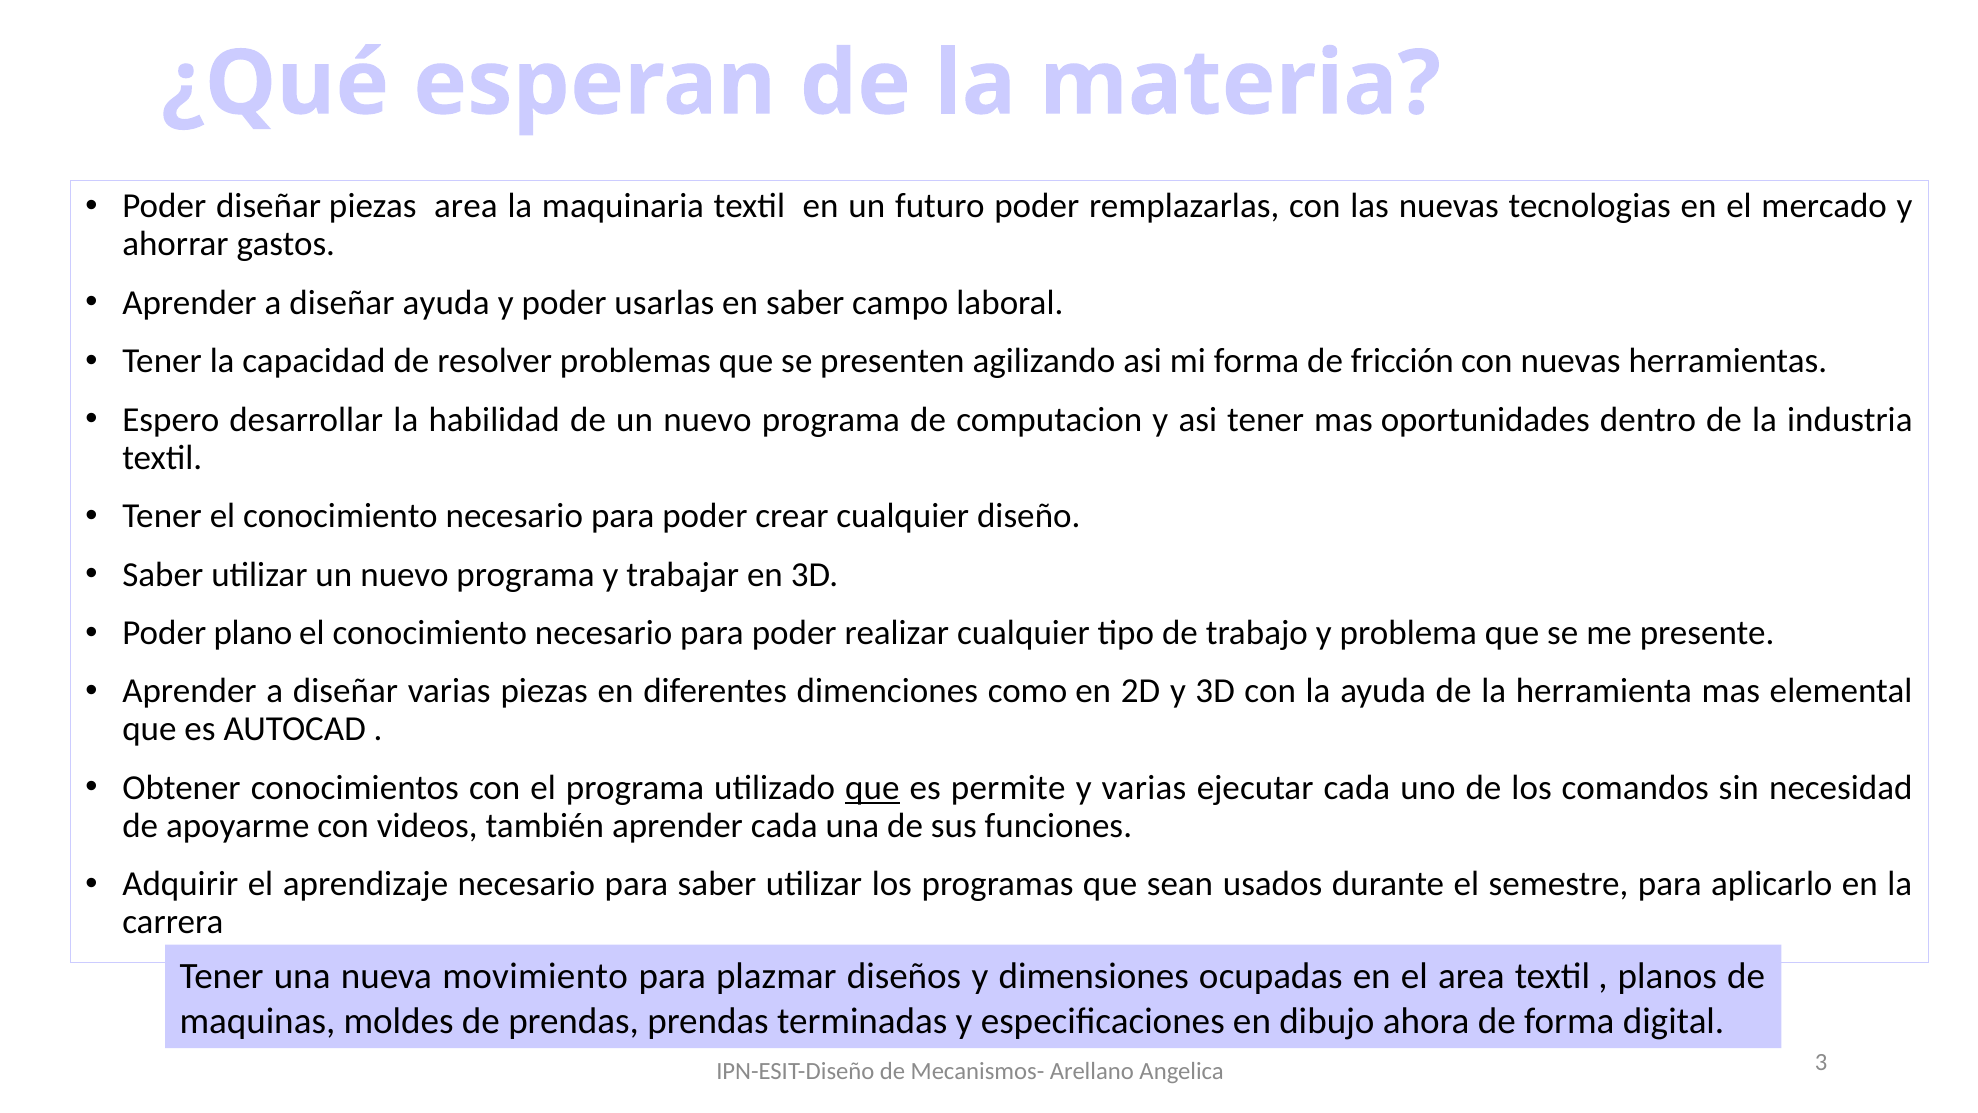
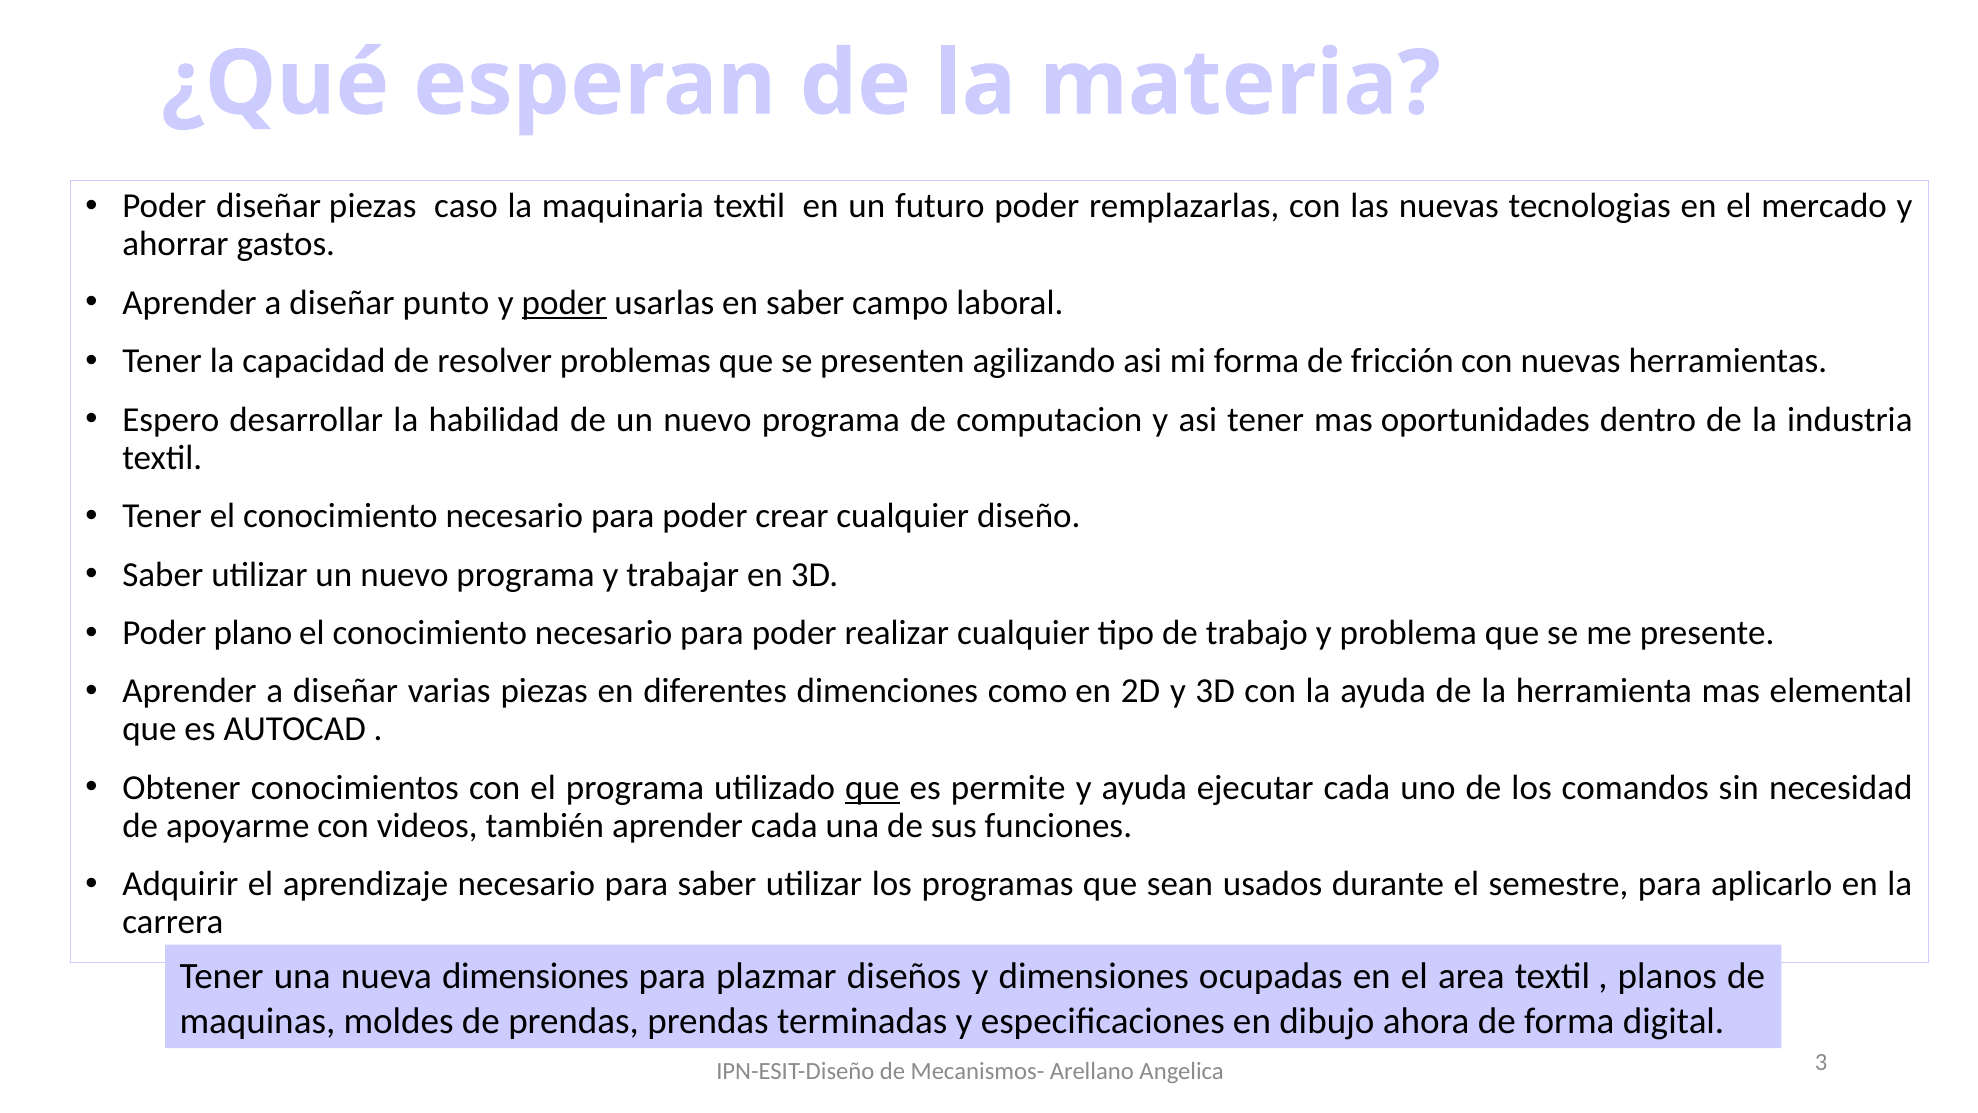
piezas area: area -> caso (466, 206)
diseñar ayuda: ayuda -> punto (446, 303)
poder underline: none -> present (564, 303)
y varias: varias -> ayuda (1144, 787)
nueva movimiento: movimiento -> dimensiones (535, 976)
